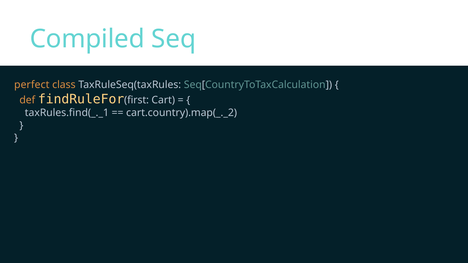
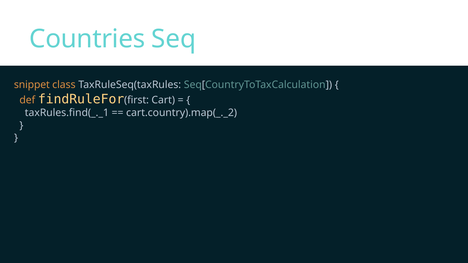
Compiled: Compiled -> Countries (87, 39)
perfect: perfect -> snippet (32, 85)
